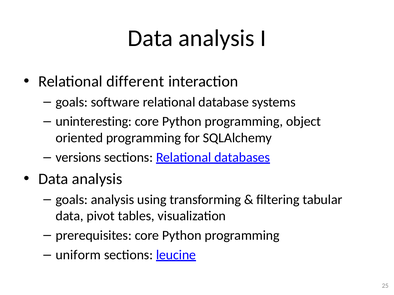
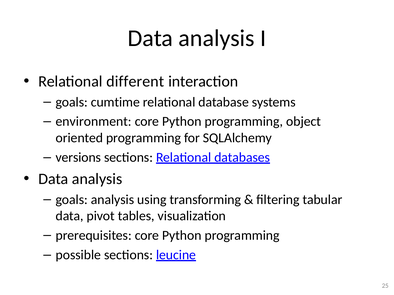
software: software -> cumtime (115, 102)
uninteresting: uninteresting -> environment (94, 122)
uniform: uniform -> possible (78, 255)
